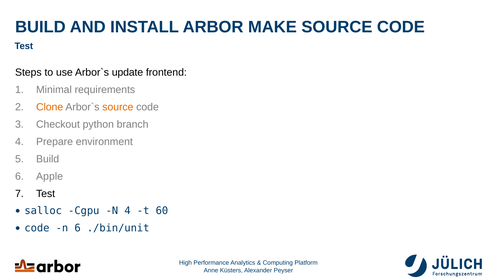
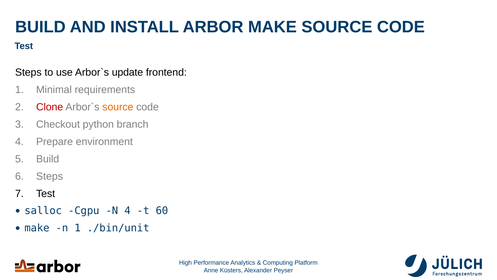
Clone colour: orange -> red (50, 107)
Apple: Apple -> Steps (50, 176)
code: code -> make (37, 228)
n 6: 6 -> 1 (78, 228)
